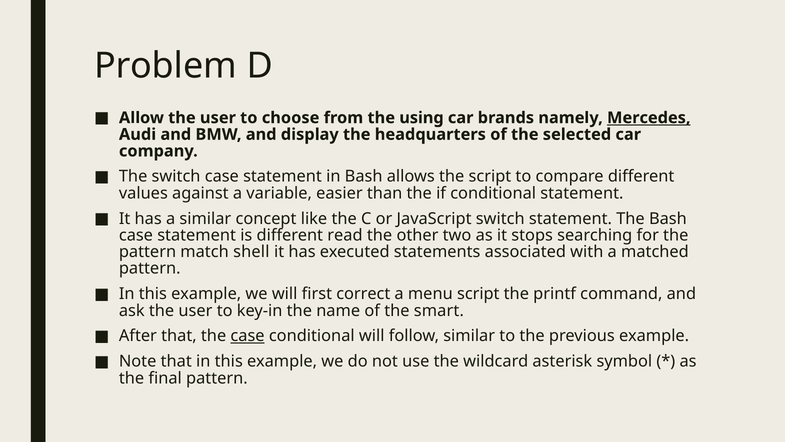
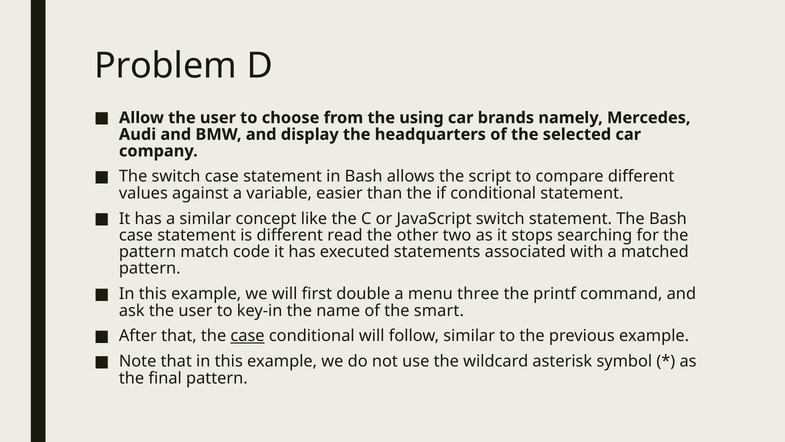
Mercedes underline: present -> none (649, 118)
shell: shell -> code (251, 252)
correct: correct -> double (363, 294)
menu script: script -> three (478, 294)
